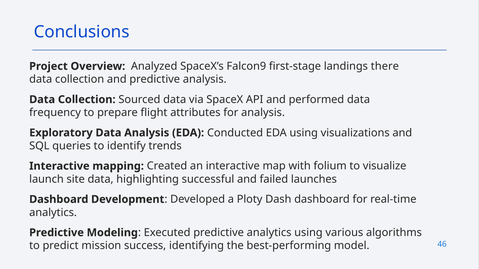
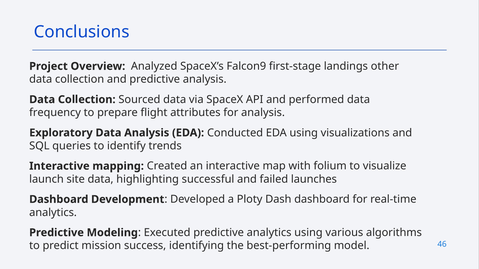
there: there -> other (385, 66)
